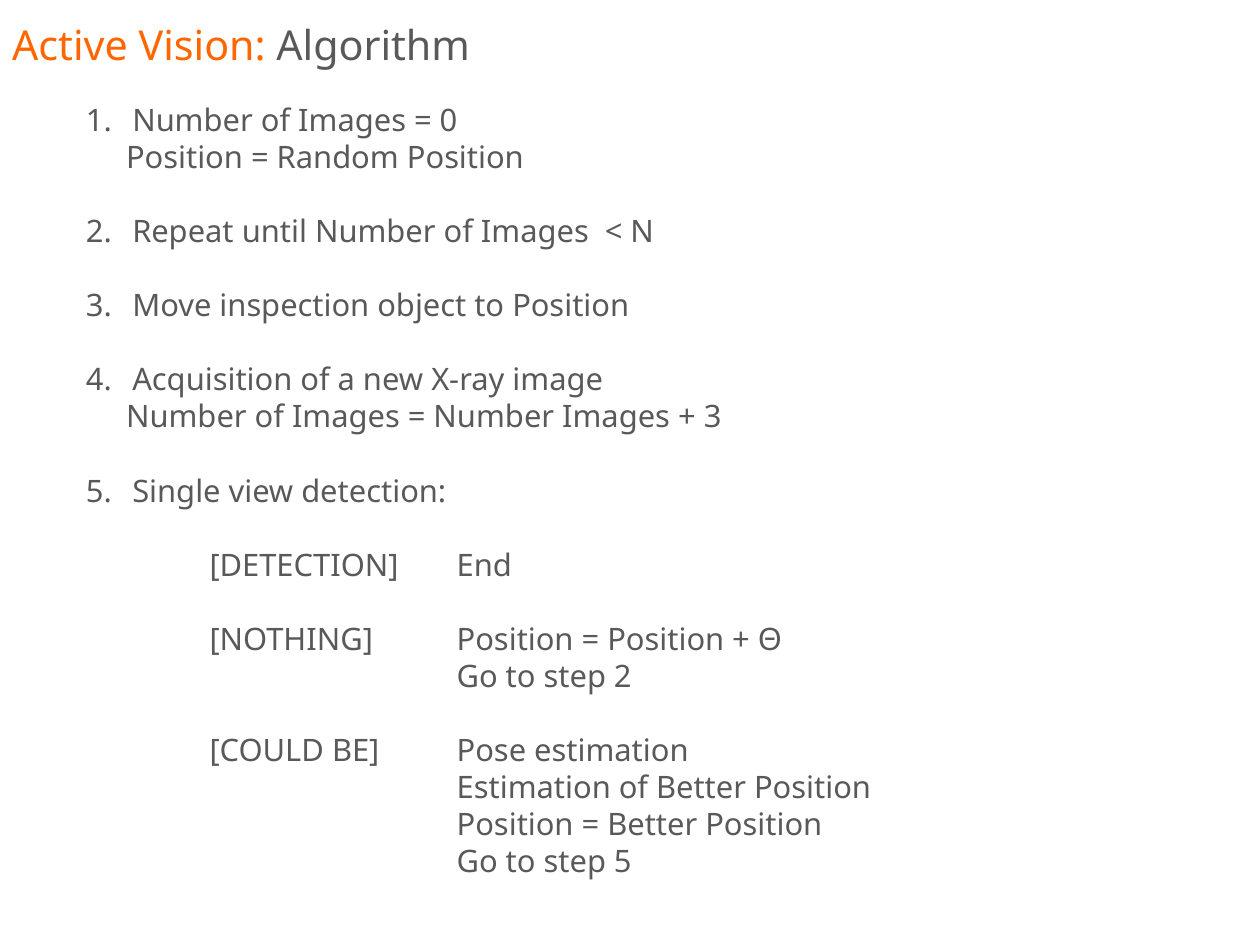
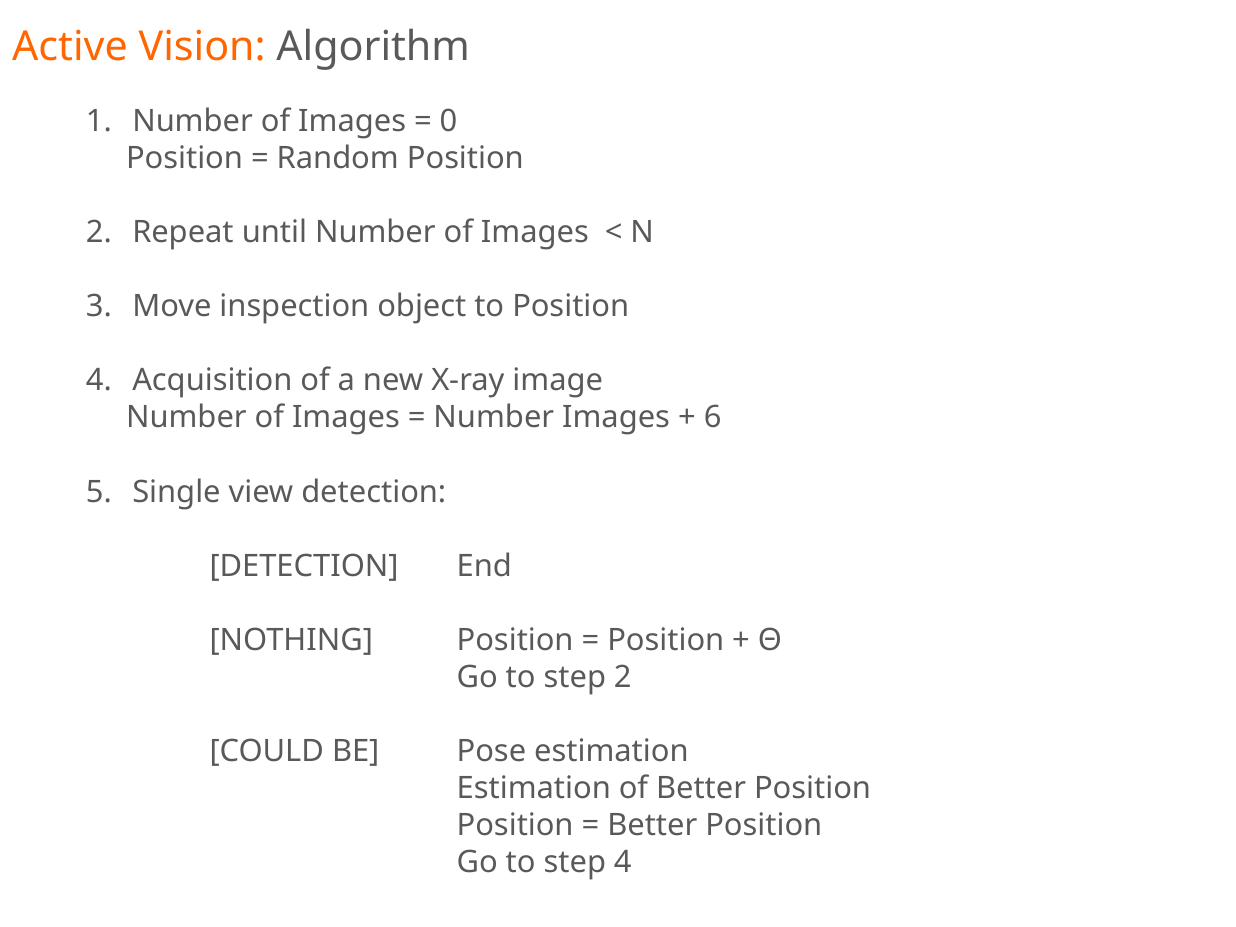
3: 3 -> 6 (713, 418)
step 5: 5 -> 4 (623, 863)
